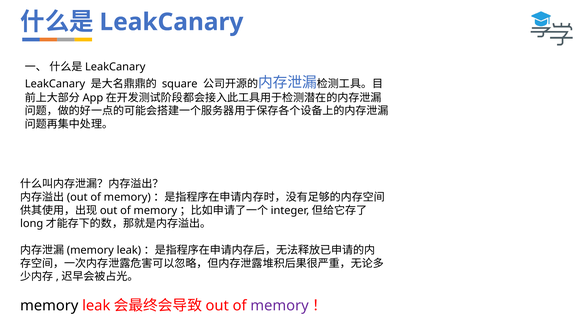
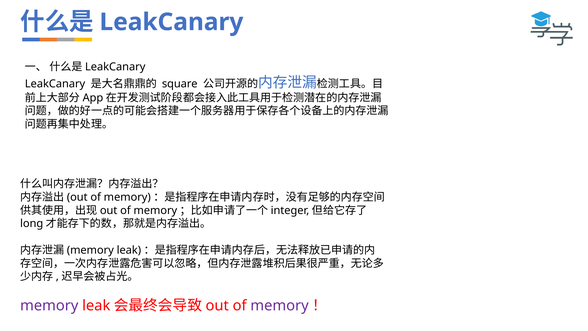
memory colour: black -> purple (49, 305)
